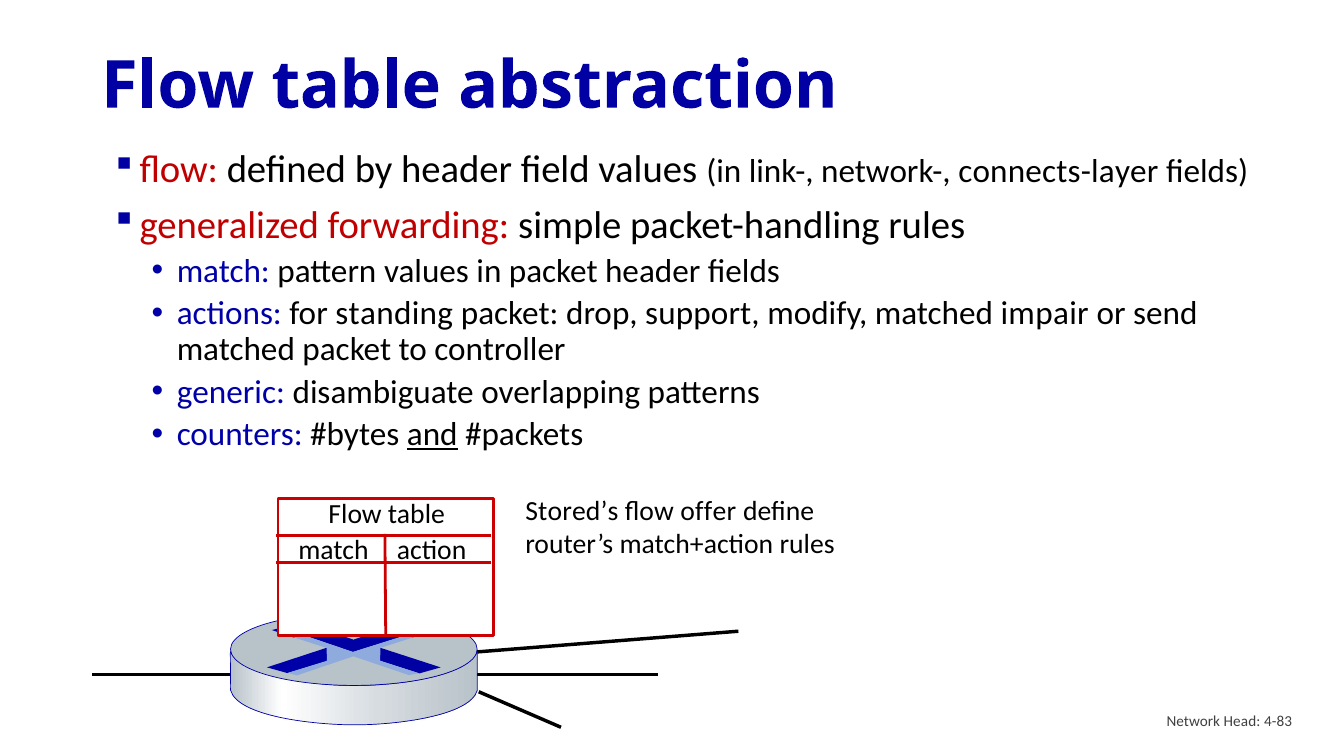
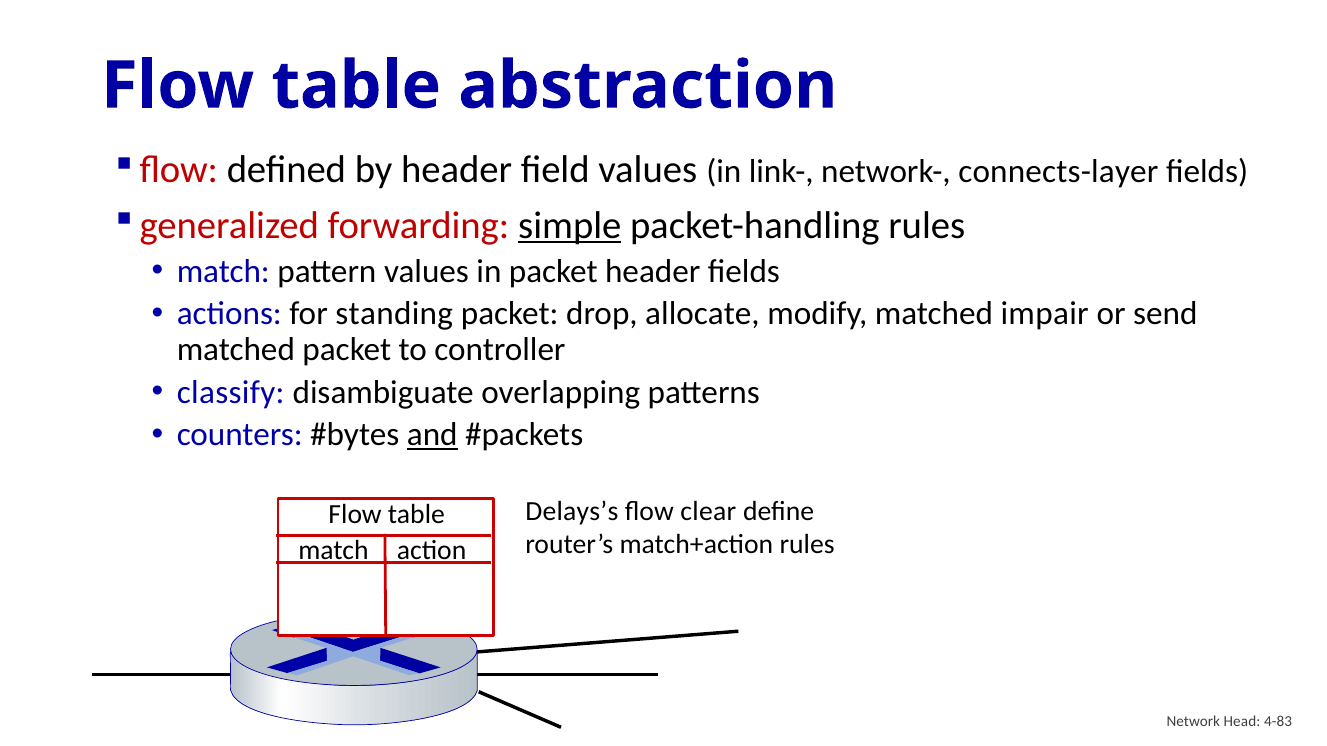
simple underline: none -> present (570, 226)
support: support -> allocate (702, 314)
generic: generic -> classify (231, 393)
Stored’s: Stored’s -> Delays’s (572, 511)
offer: offer -> clear (708, 511)
